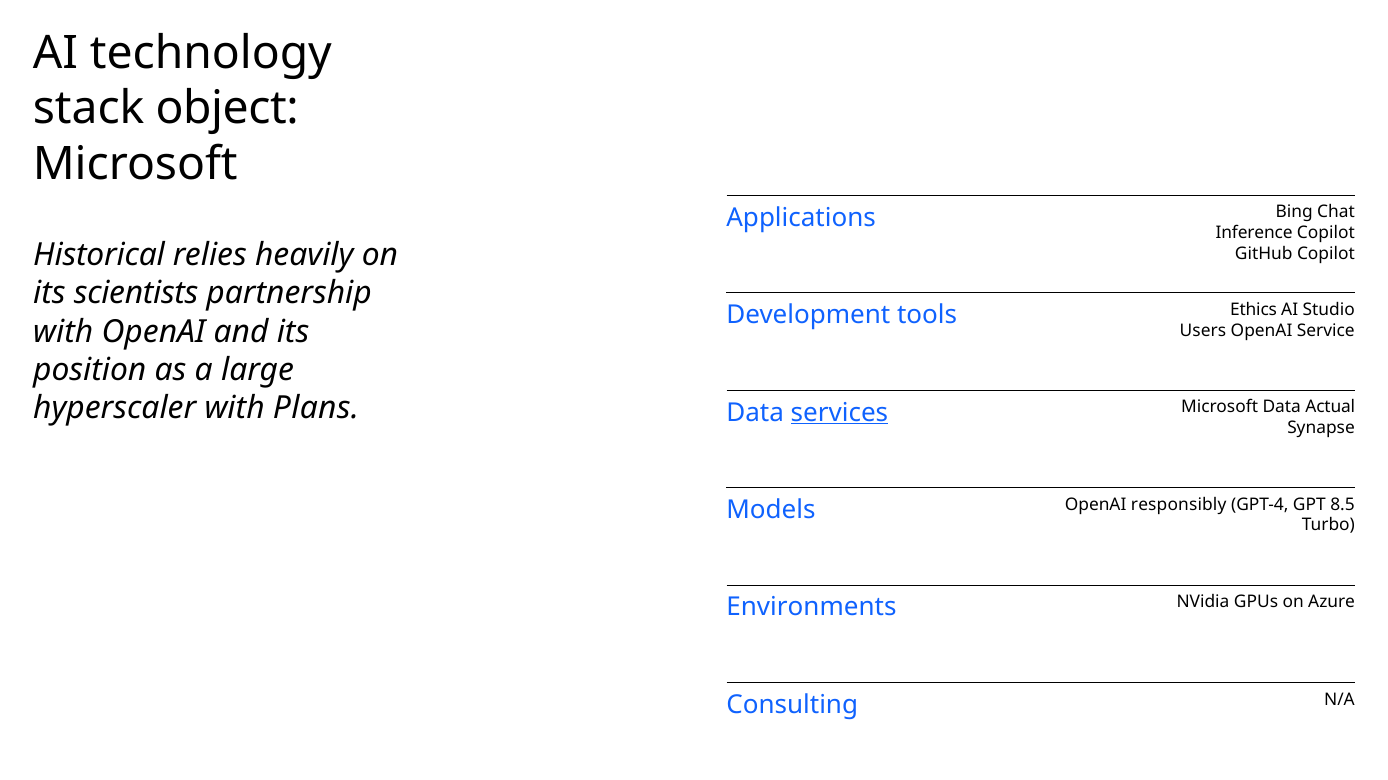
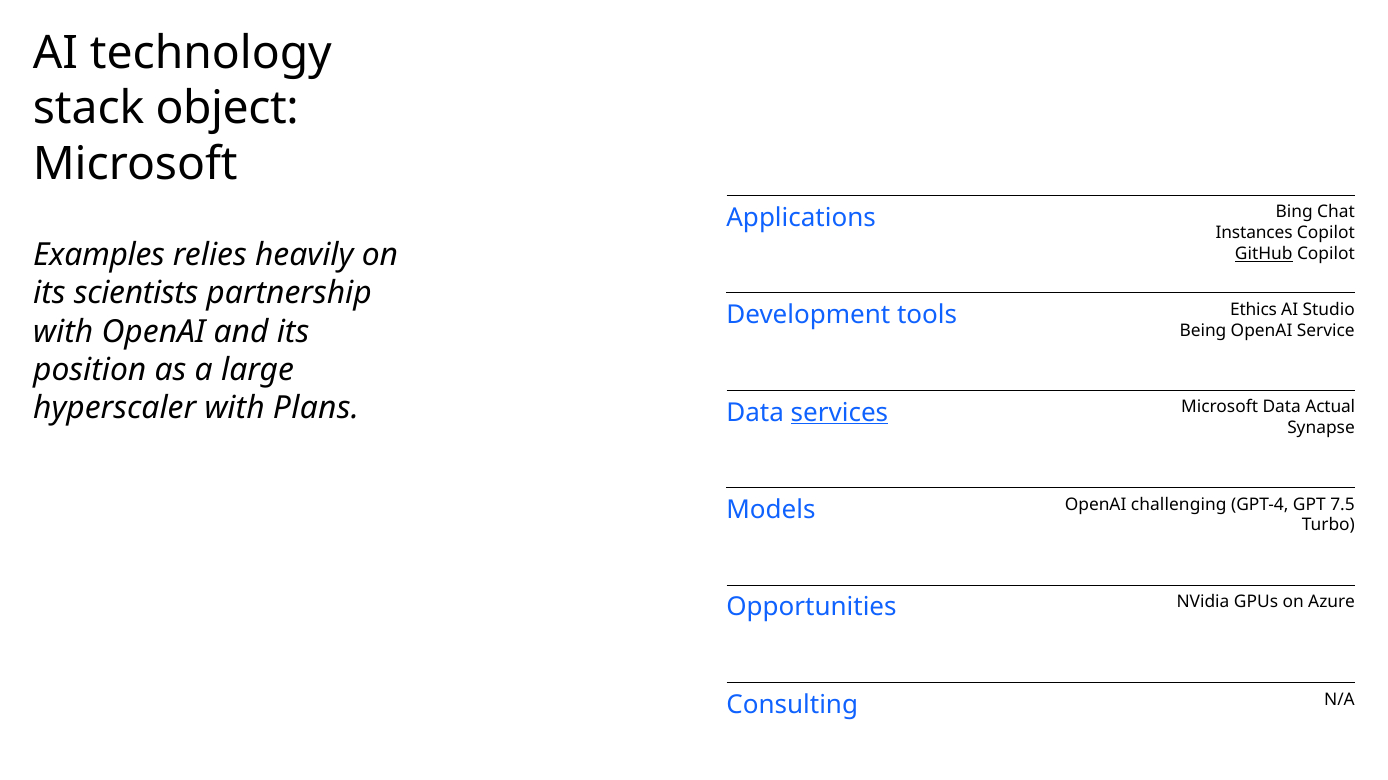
Inference: Inference -> Instances (1254, 233)
Historical: Historical -> Examples (99, 256)
GitHub underline: none -> present (1264, 254)
Users: Users -> Being (1203, 331)
responsibly: responsibly -> challenging (1179, 505)
8.5: 8.5 -> 7.5 (1343, 505)
Environments: Environments -> Opportunities (812, 608)
